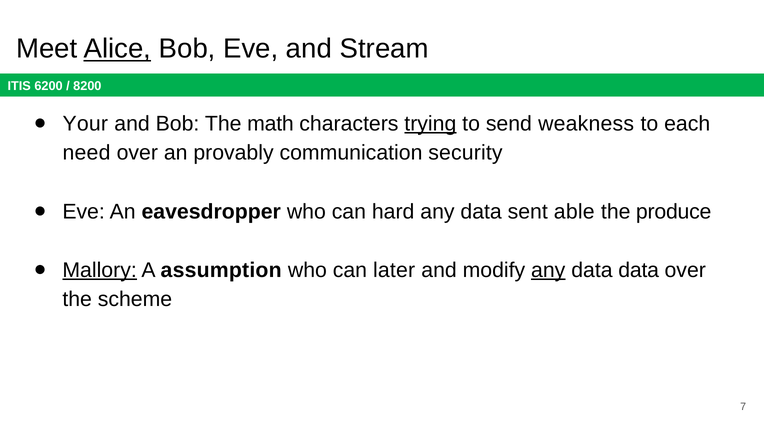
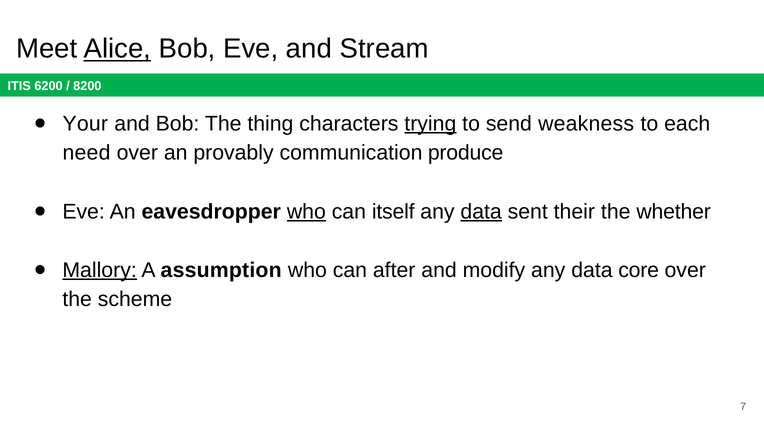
math: math -> thing (270, 124)
security: security -> produce (466, 153)
who underline: none -> present (306, 211)
hard: hard -> itself (393, 211)
data underline: none -> present (481, 211)
able: able -> their (574, 211)
produce: produce -> whether (674, 211)
later: later -> after (394, 270)
any underline: present -> none (548, 270)
data data: data -> core (639, 270)
